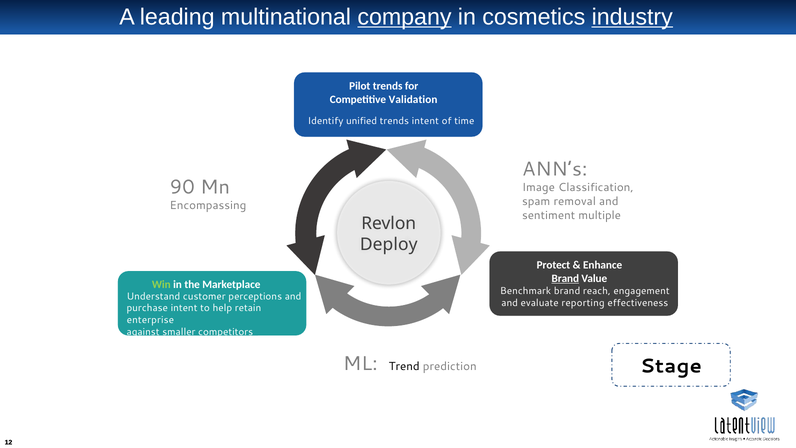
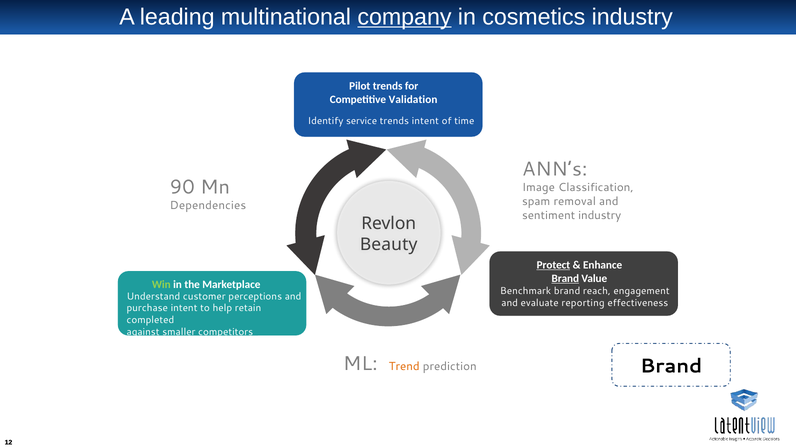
industry underline: present -> none (632, 17)
unified: unified -> service (362, 121)
Encompassing: Encompassing -> Dependencies (208, 205)
sentiment multiple: multiple -> industry (600, 215)
Deploy: Deploy -> Beauty (389, 244)
Protect underline: none -> present (553, 265)
enterprise: enterprise -> completed (150, 320)
Trend colour: black -> orange (404, 366)
prediction Stage: Stage -> Brand (671, 366)
